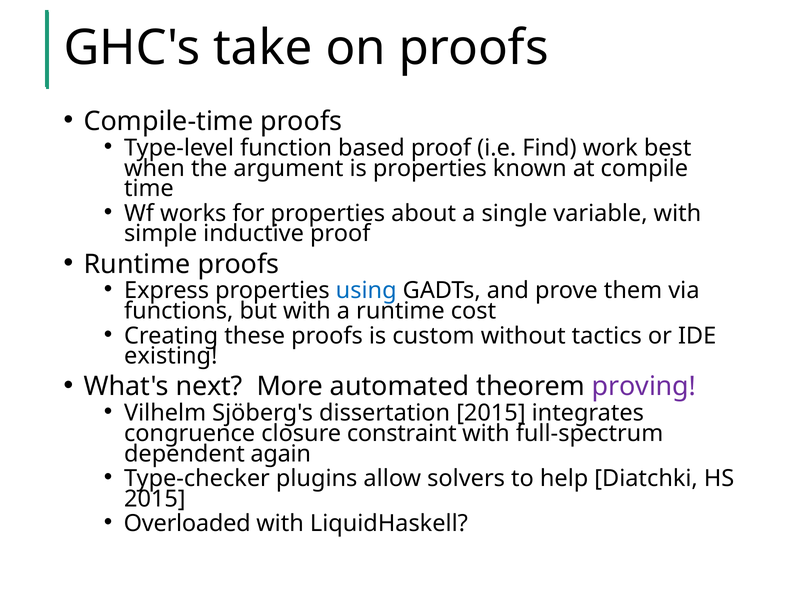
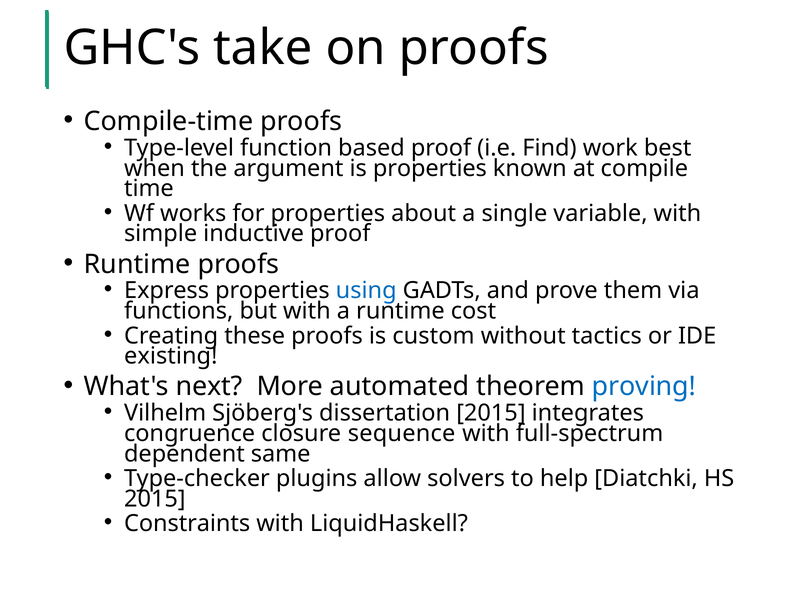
proving colour: purple -> blue (644, 387)
constraint: constraint -> sequence (402, 434)
again: again -> same (281, 454)
Overloaded: Overloaded -> Constraints (187, 524)
